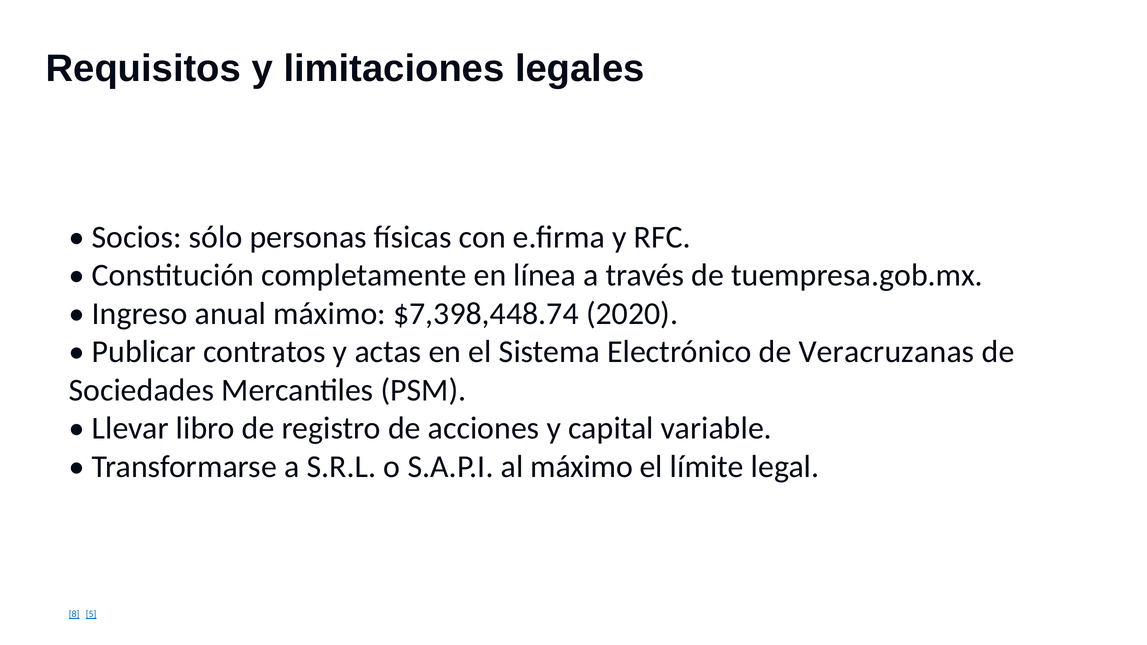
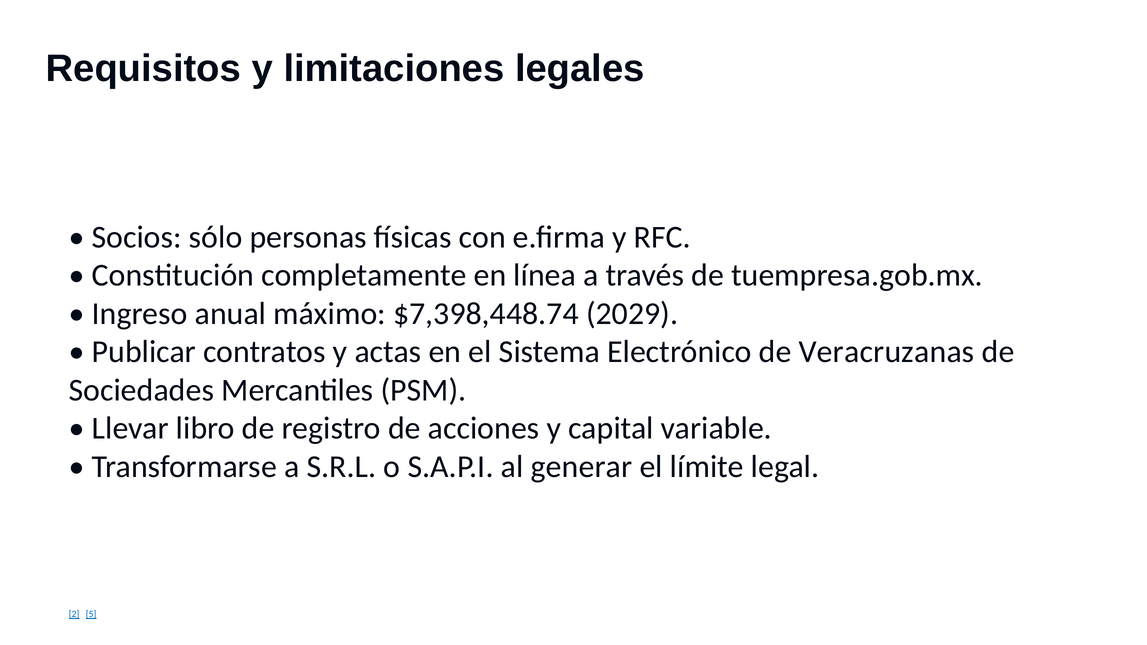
2020: 2020 -> 2029 (632, 314)
al máximo: máximo -> generar (581, 467)
8: 8 -> 2 (74, 614)
